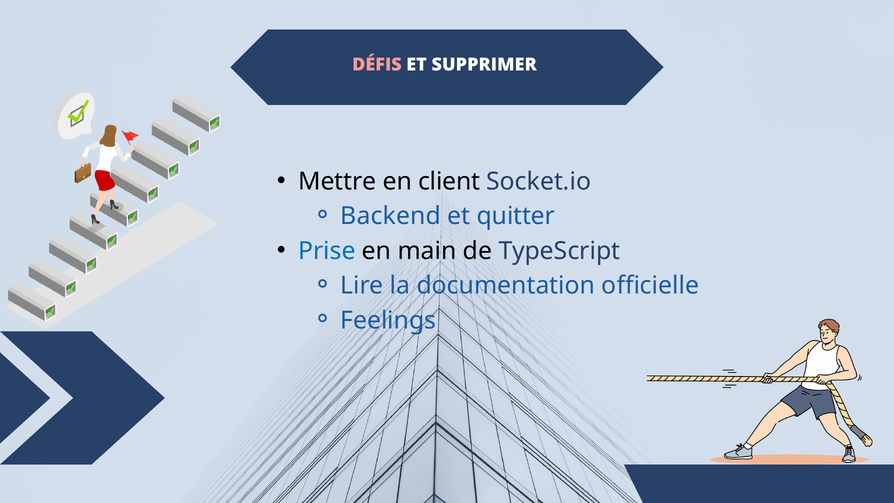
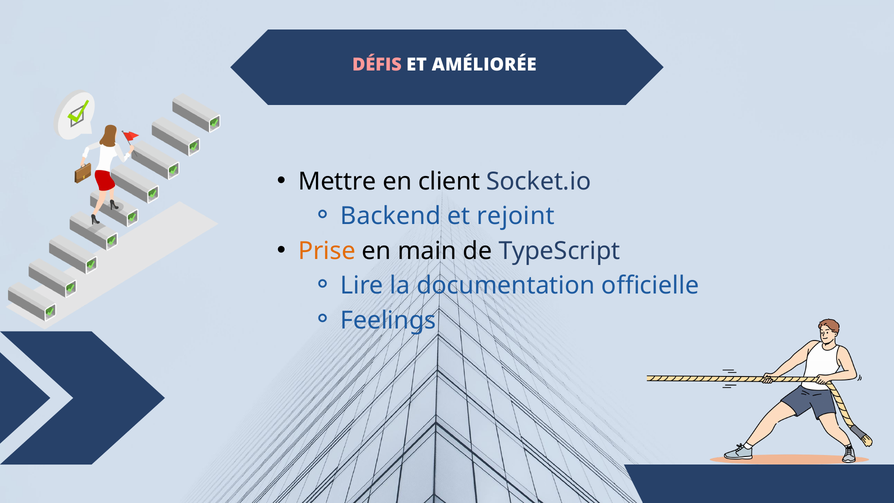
SUPPRIMER: SUPPRIMER -> AMÉLIORÉE (484, 65)
quitter: quitter -> rejoint (516, 216)
Prise colour: blue -> orange (327, 251)
